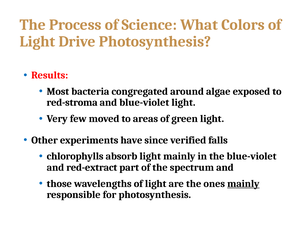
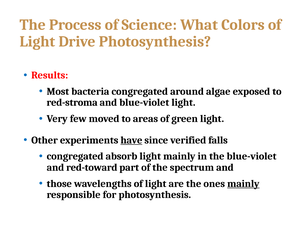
have underline: none -> present (131, 140)
chlorophylls: chlorophylls -> congregated (75, 156)
red-extract: red-extract -> red-toward (92, 167)
